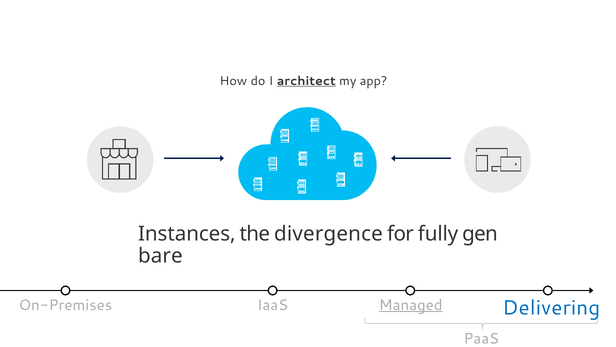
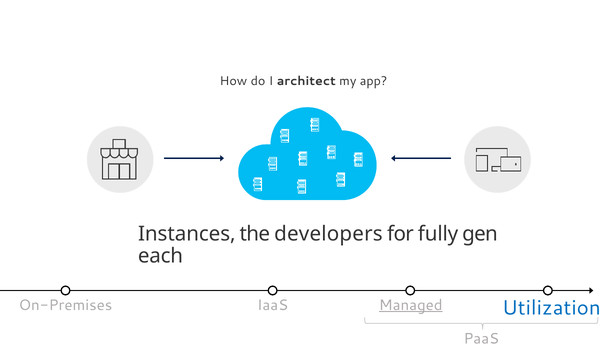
architect underline: present -> none (306, 81)
divergence: divergence -> developers (328, 233)
bare: bare -> each (160, 256)
Delivering: Delivering -> Utilization (551, 307)
